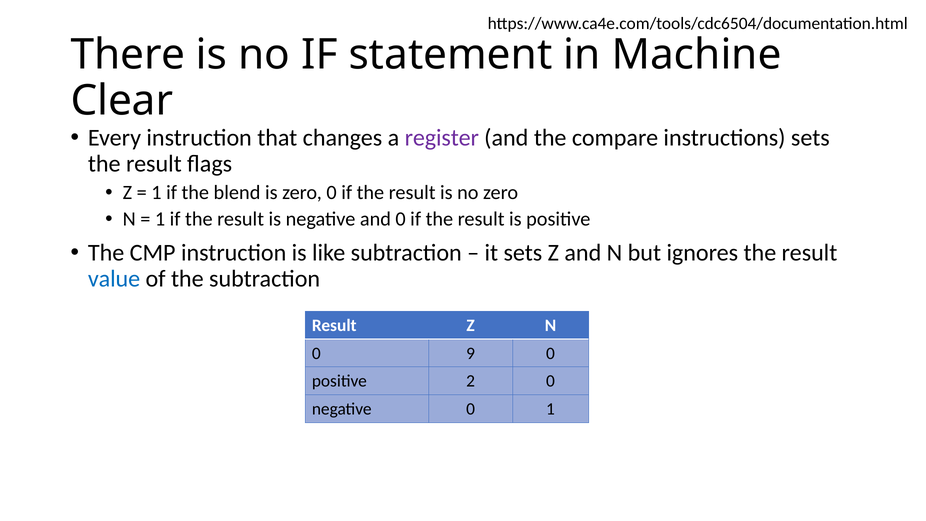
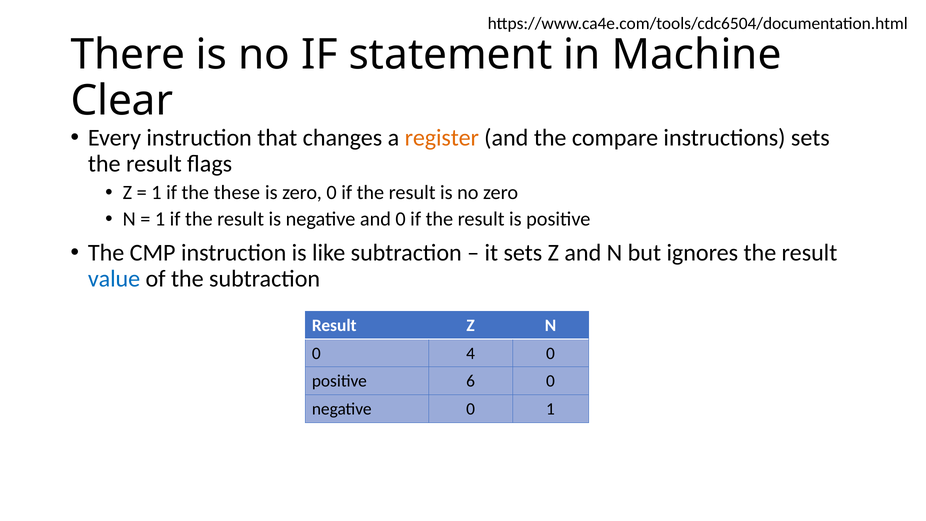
register colour: purple -> orange (442, 138)
blend: blend -> these (237, 192)
9: 9 -> 4 (471, 353)
2: 2 -> 6 (471, 381)
